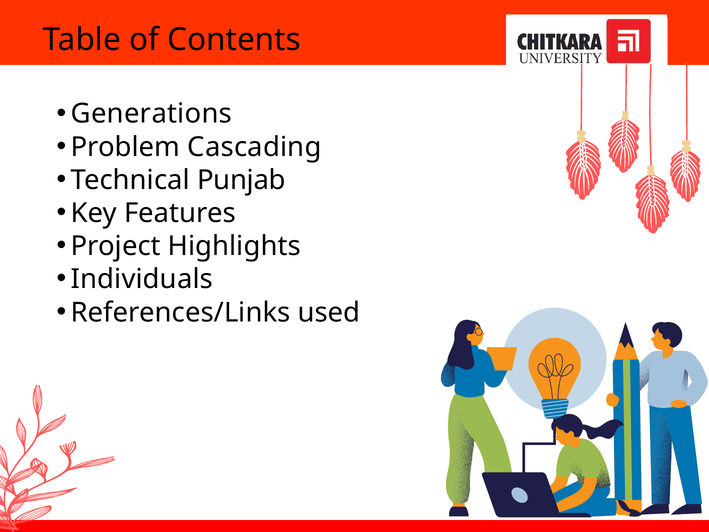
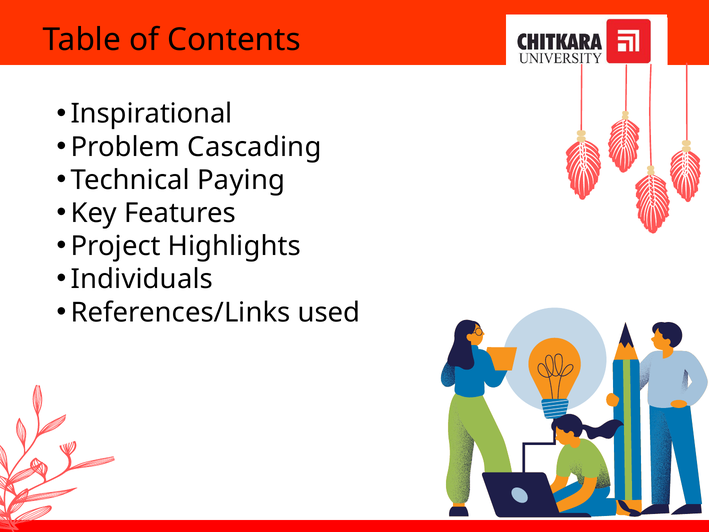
Generations: Generations -> Inspirational (152, 114)
Punjab: Punjab -> Paying (241, 180)
